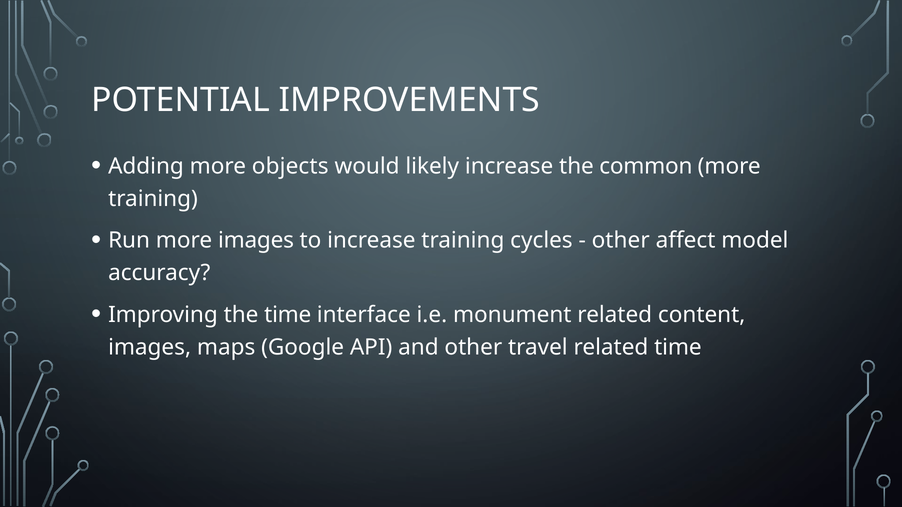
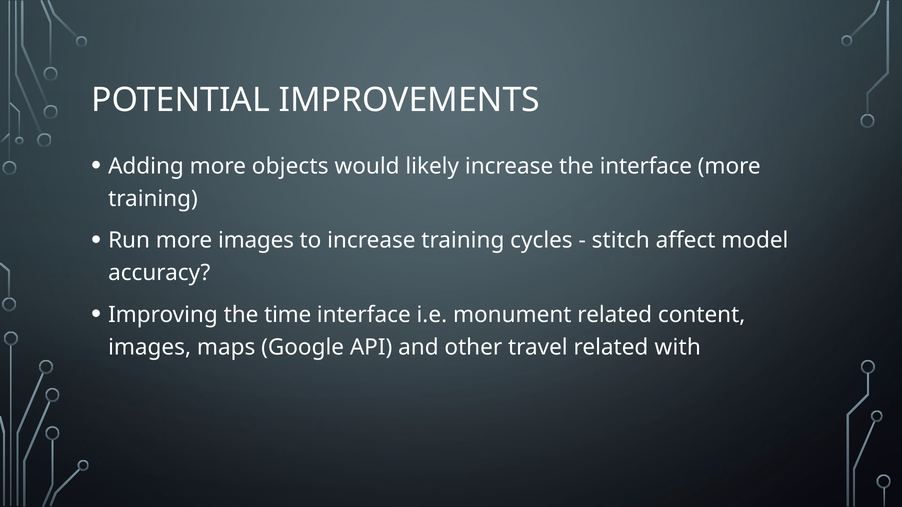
the common: common -> interface (646, 166)
other: other -> stitch (621, 241)
related time: time -> with (678, 347)
